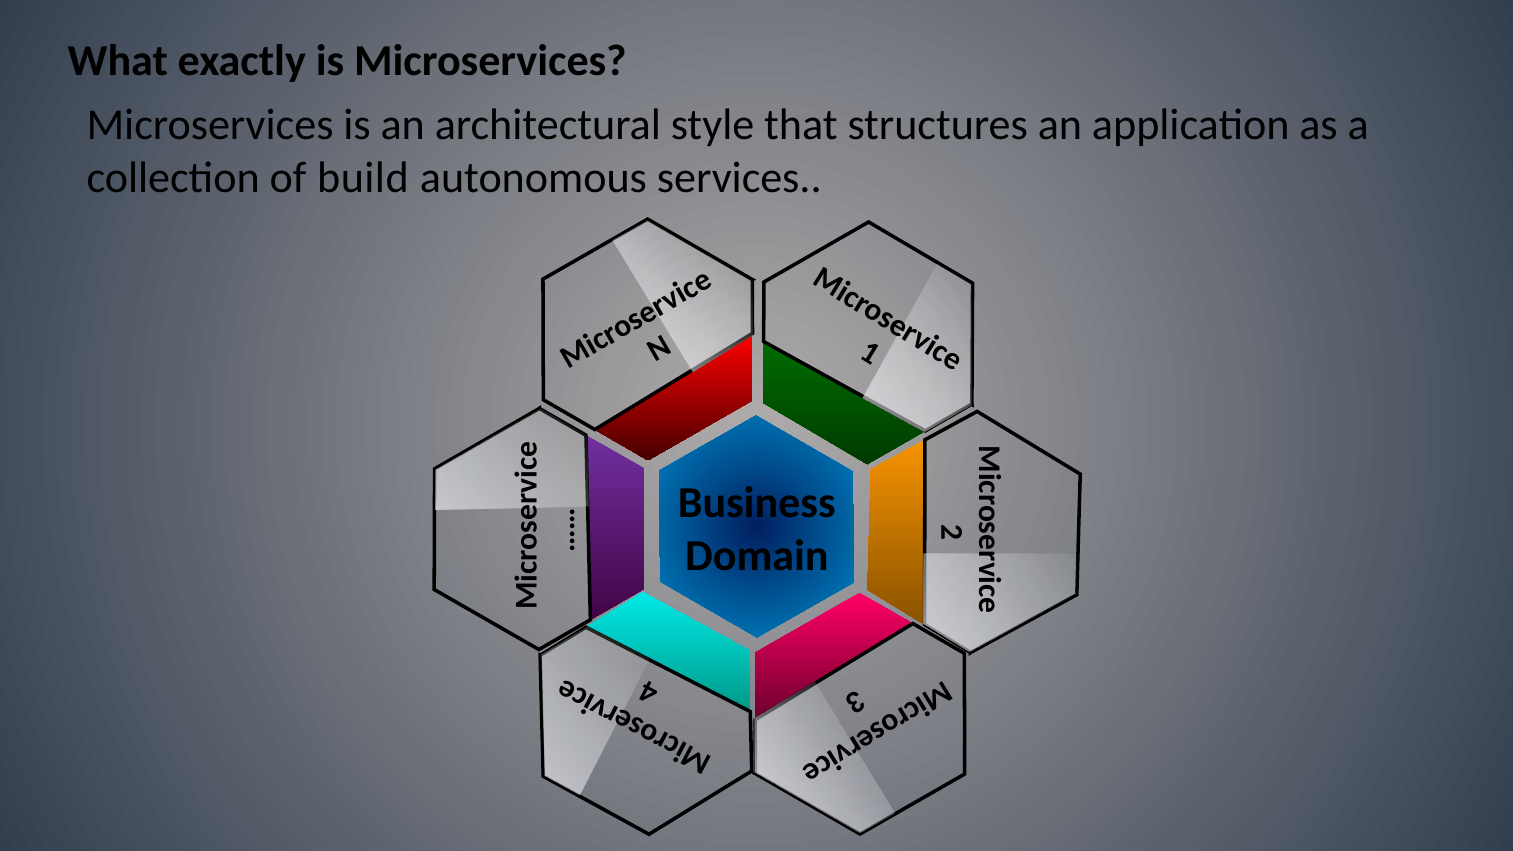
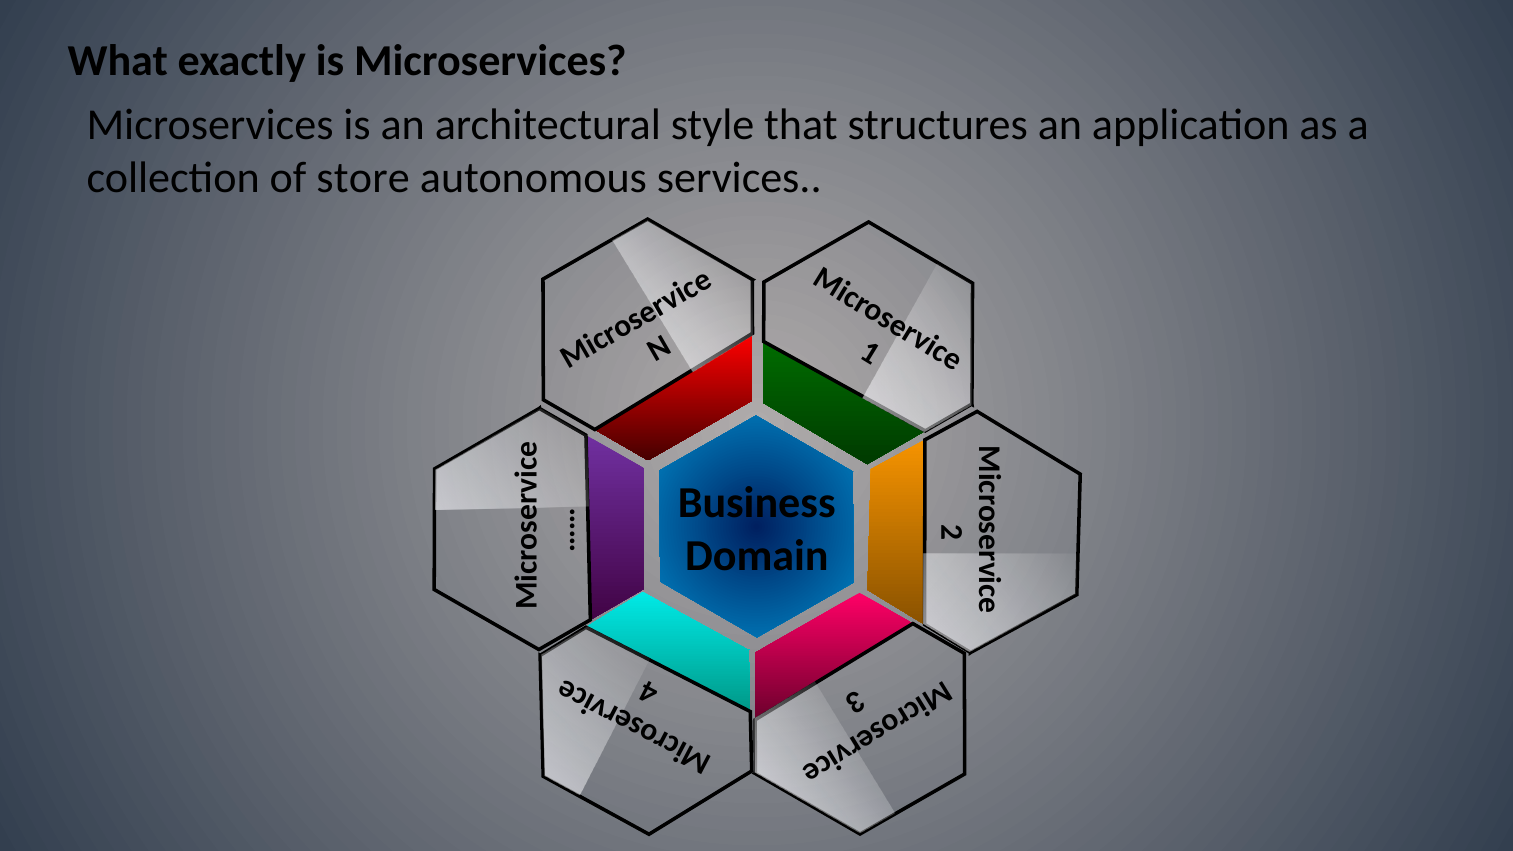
build: build -> store (363, 178)
